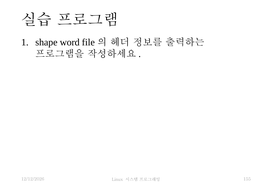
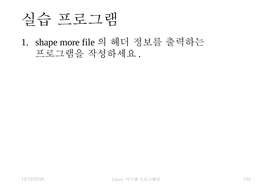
word: word -> more (70, 42)
